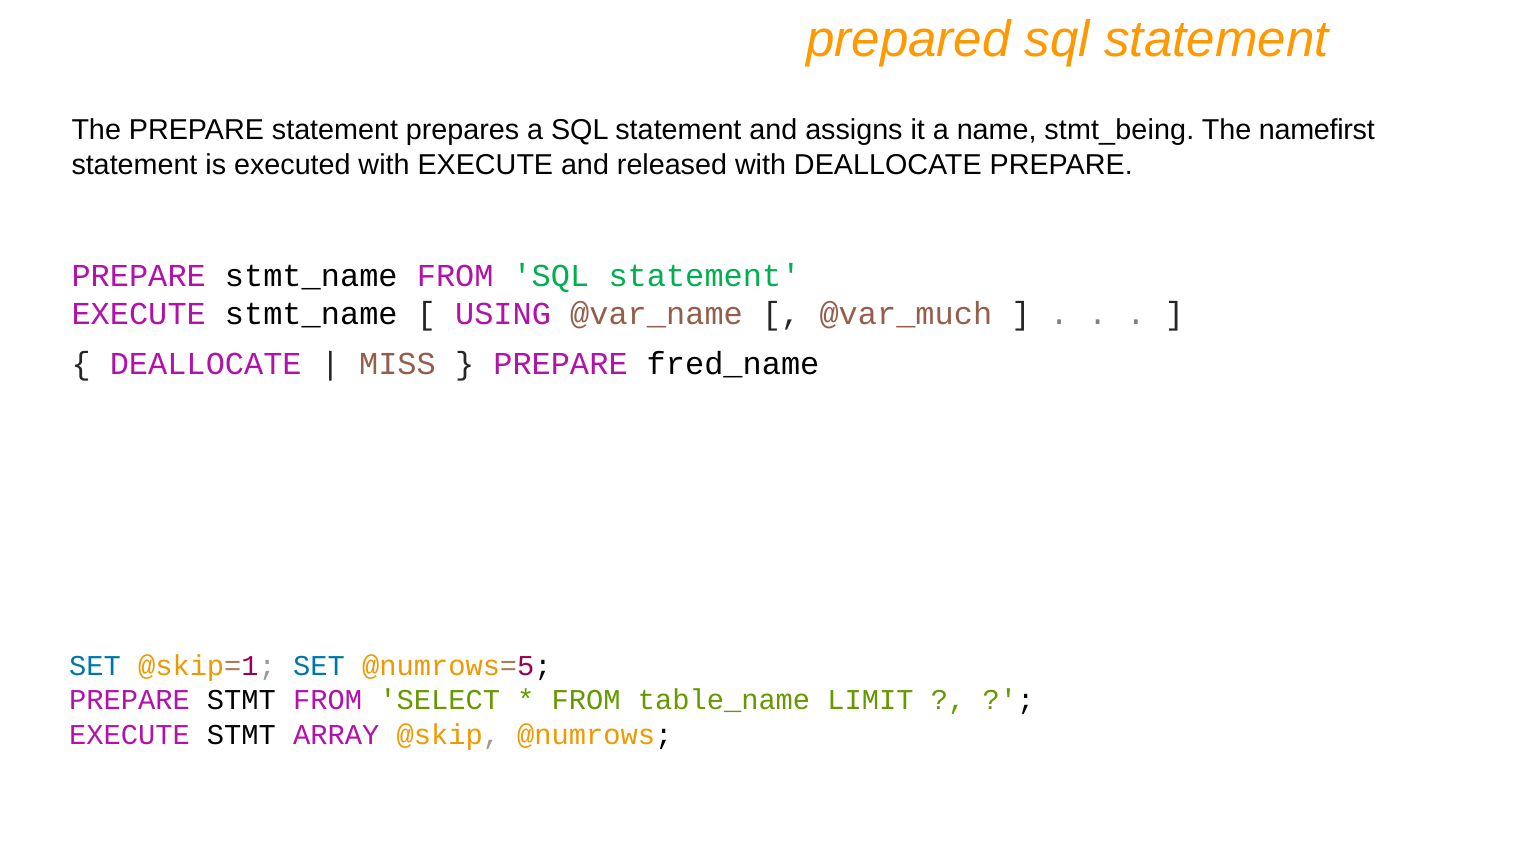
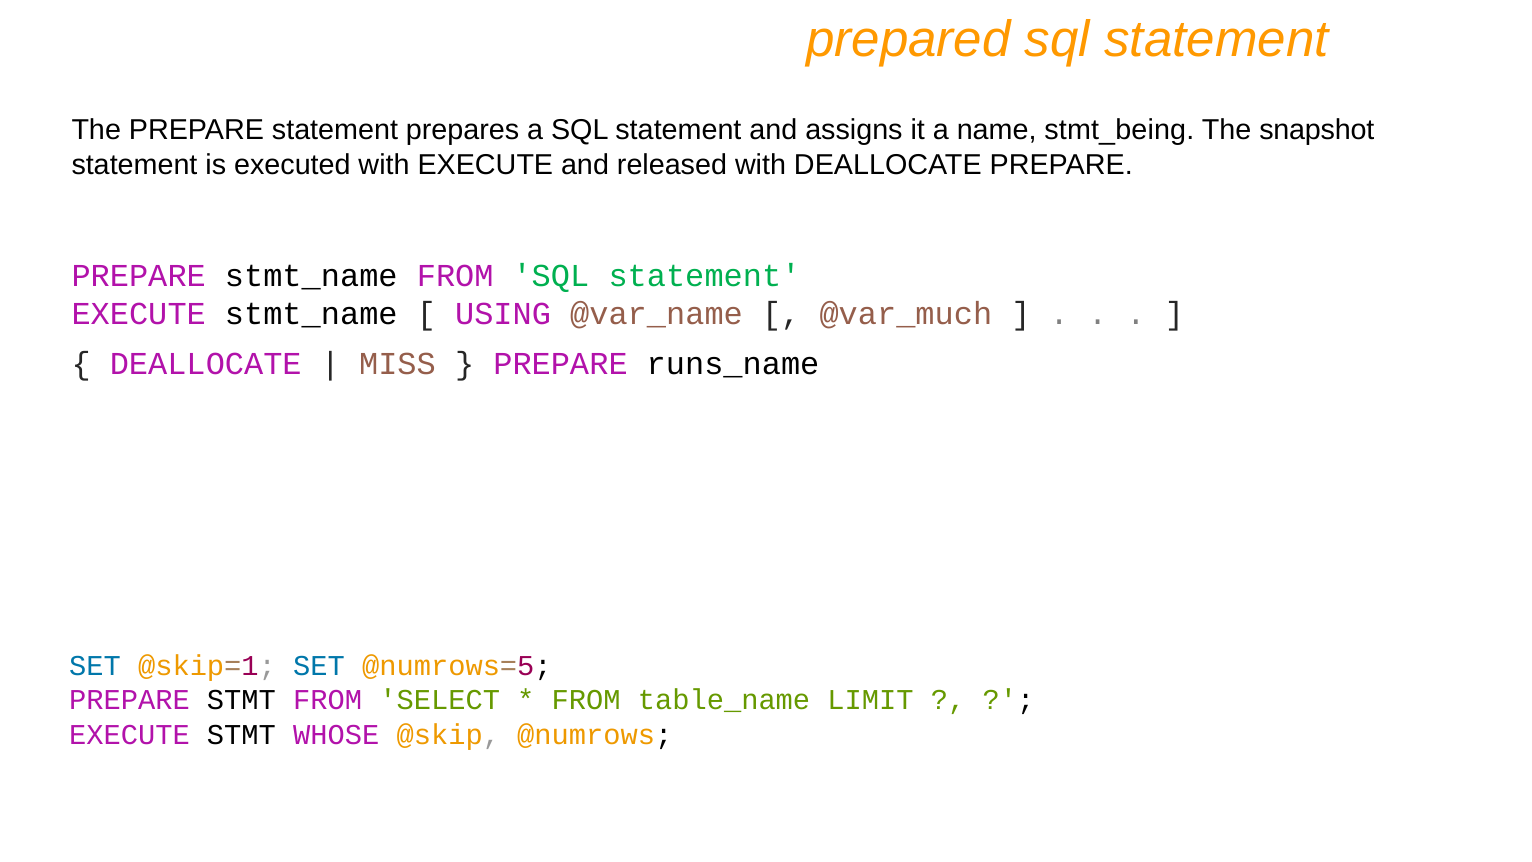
namefirst: namefirst -> snapshot (1317, 130)
fred_name: fred_name -> runs_name (733, 364)
ARRAY: ARRAY -> WHOSE (336, 734)
